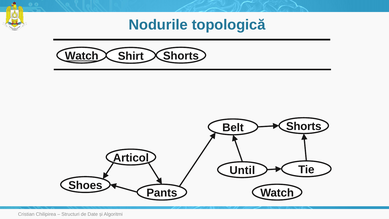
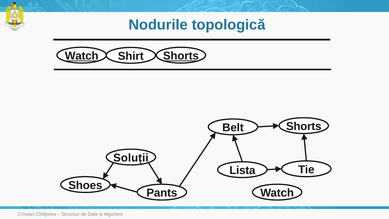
Shorts underline: none -> present (181, 56)
Articol: Articol -> Soluții (131, 158)
Until: Until -> Lista (242, 170)
